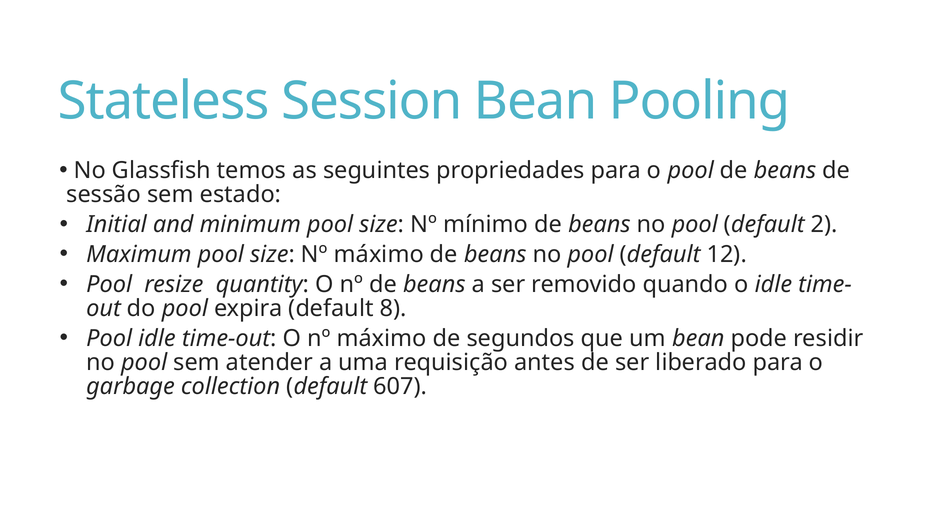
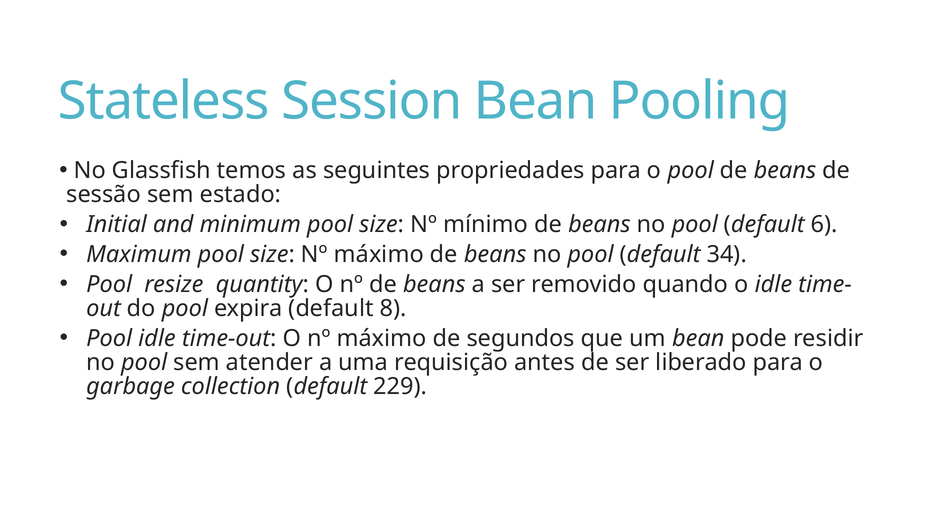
2: 2 -> 6 (824, 224)
12: 12 -> 34 (727, 254)
607: 607 -> 229 (400, 386)
